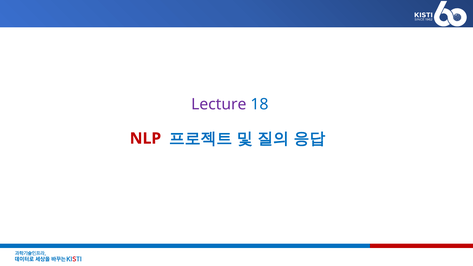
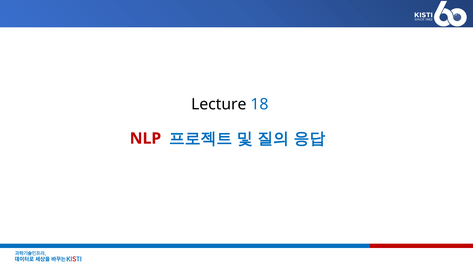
Lecture colour: purple -> black (219, 104)
